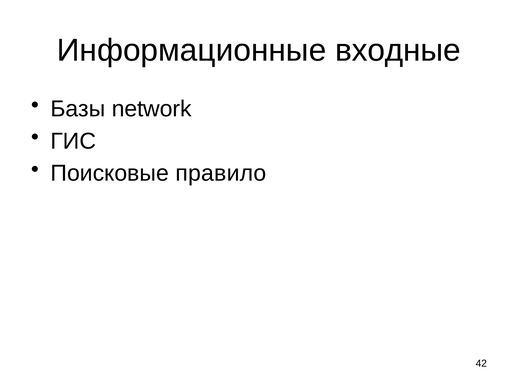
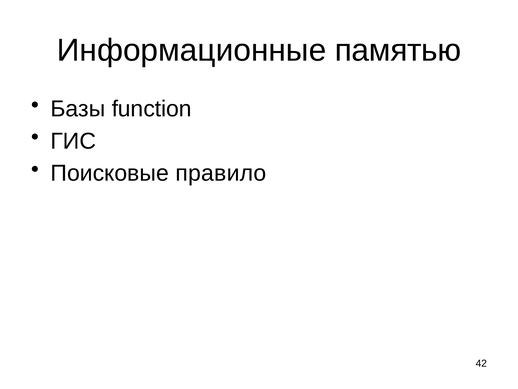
входные: входные -> памятью (398, 50)
network: network -> function (152, 109)
